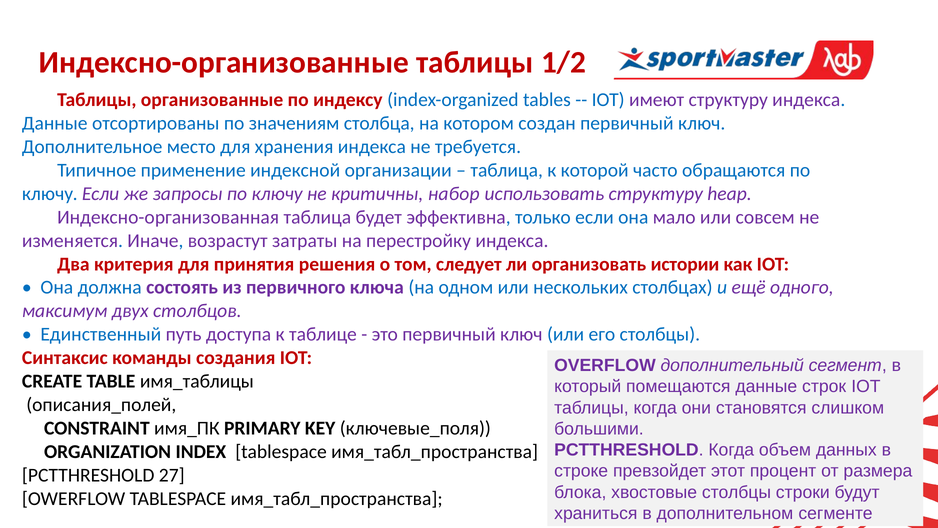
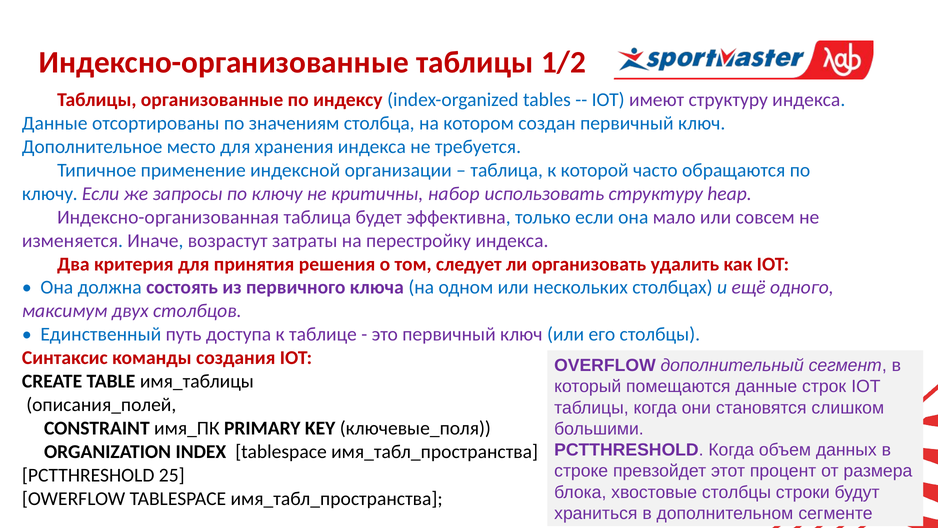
истории: истории -> удалить (685, 264)
27: 27 -> 25 (172, 475)
